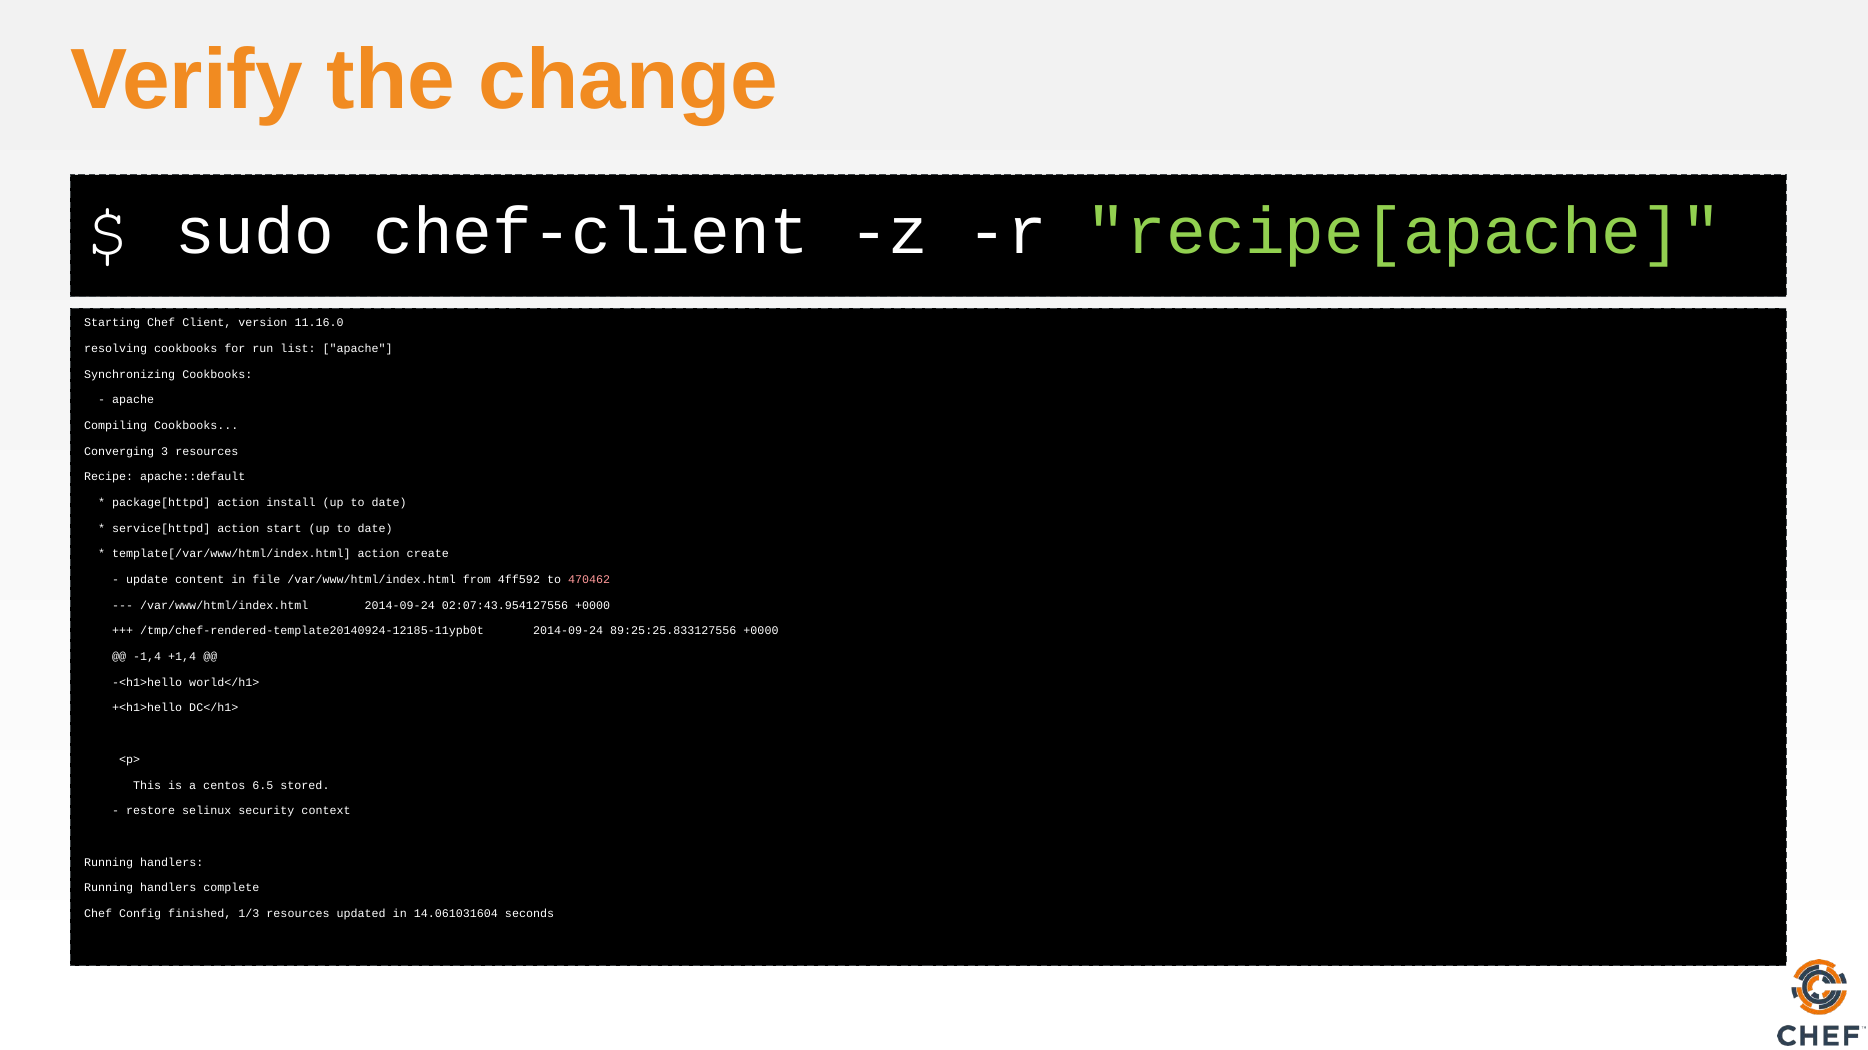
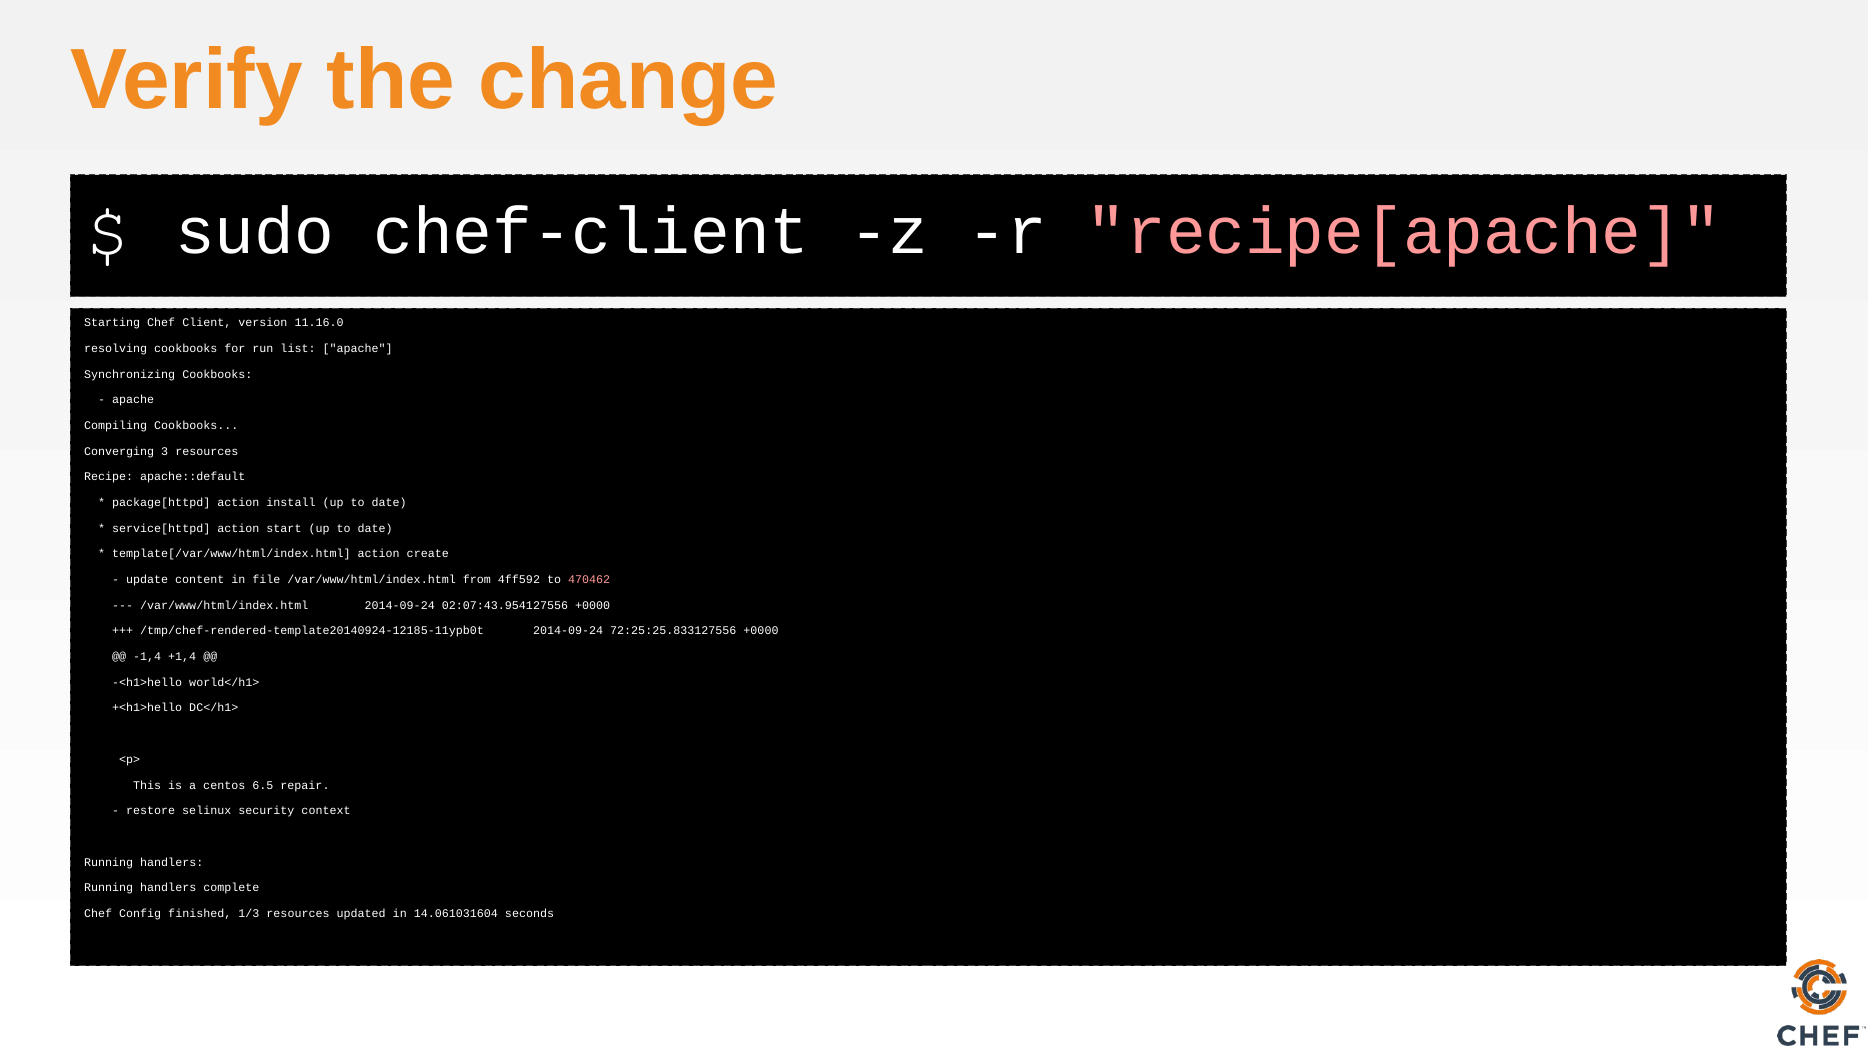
recipe[apache colour: light green -> pink (1404, 232)
89:25:25.833127556: 89:25:25.833127556 -> 72:25:25.833127556 (673, 631)
stored: stored -> repair (305, 786)
